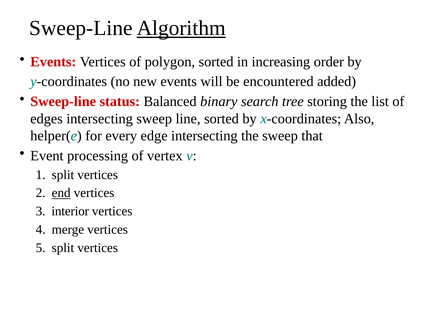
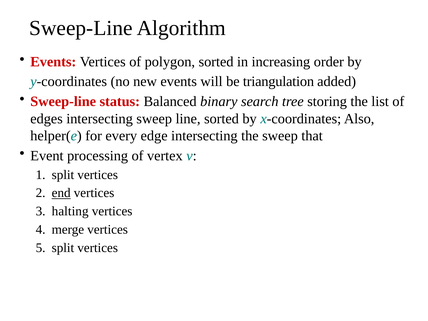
Algorithm underline: present -> none (181, 28)
encountered: encountered -> triangulation (279, 82)
interior: interior -> halting (70, 211)
